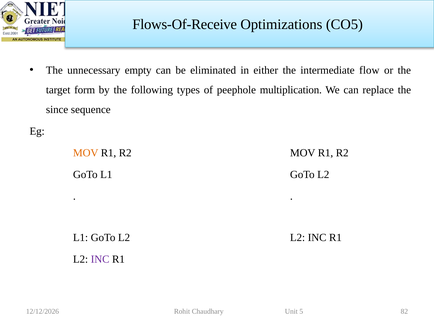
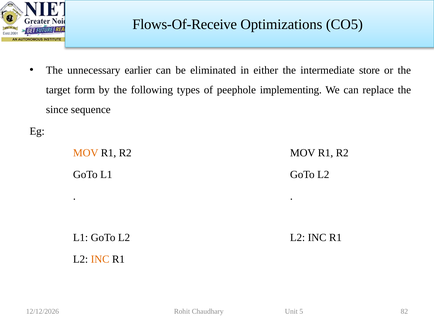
empty: empty -> earlier (138, 70)
flow: flow -> store (369, 70)
multiplication: multiplication -> implementing (291, 90)
INC colour: purple -> orange (100, 259)
